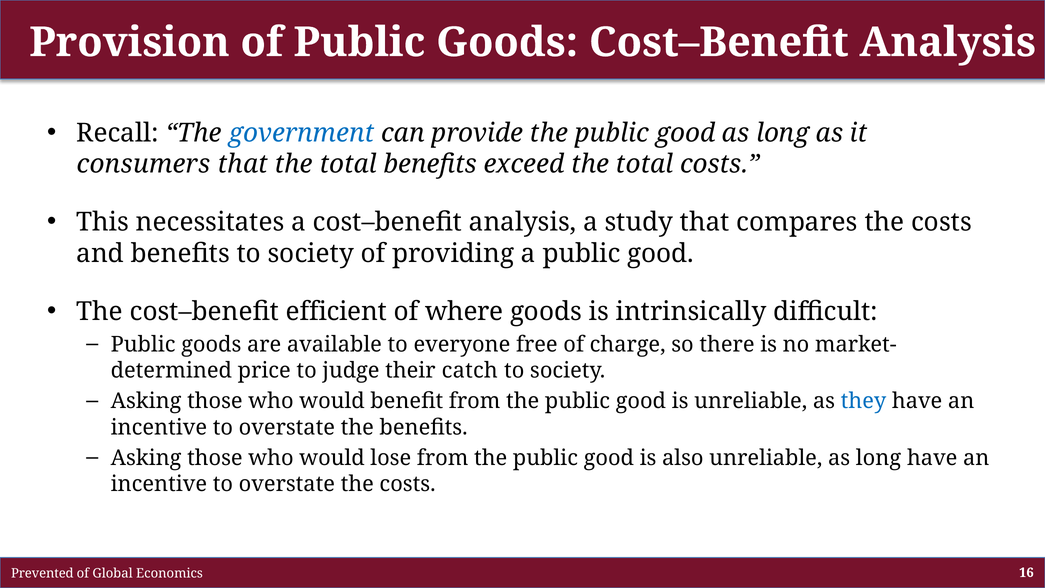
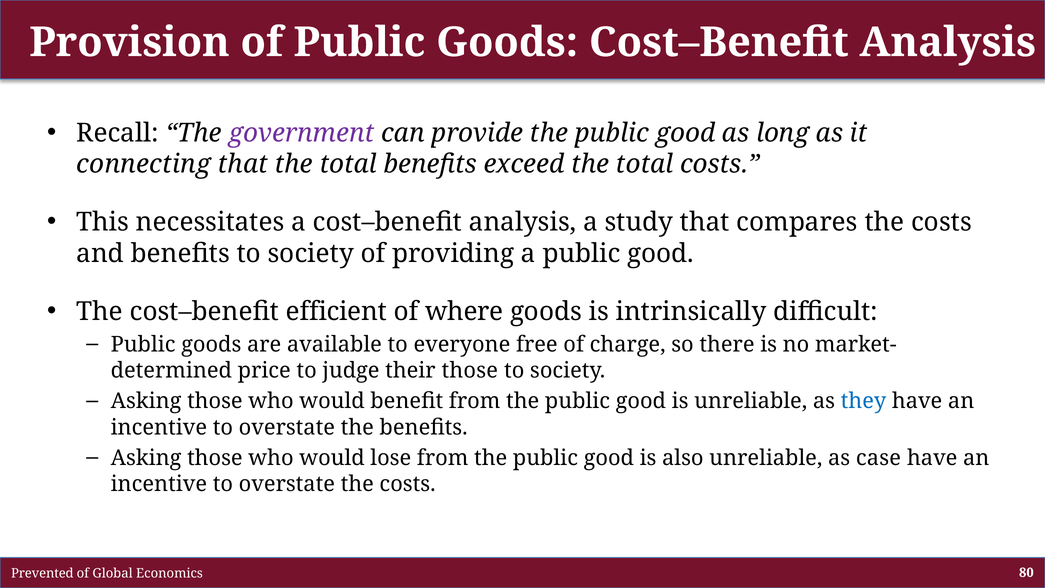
government colour: blue -> purple (302, 133)
consumers: consumers -> connecting (144, 164)
their catch: catch -> those (470, 371)
unreliable as long: long -> case (878, 458)
16: 16 -> 80 (1026, 573)
